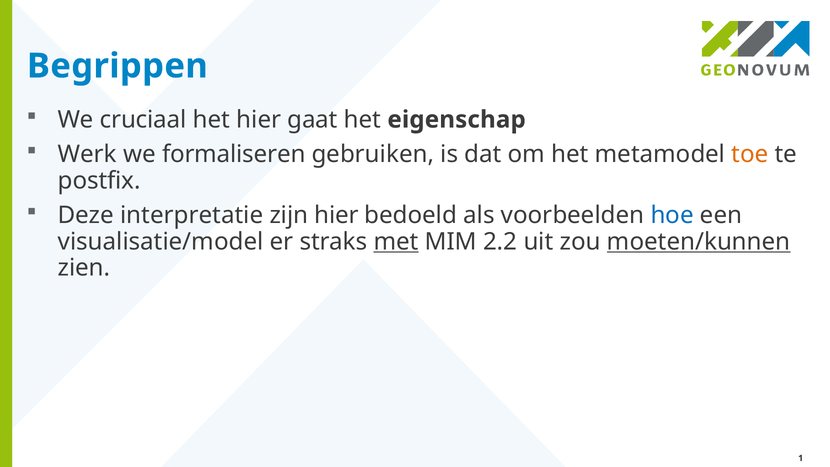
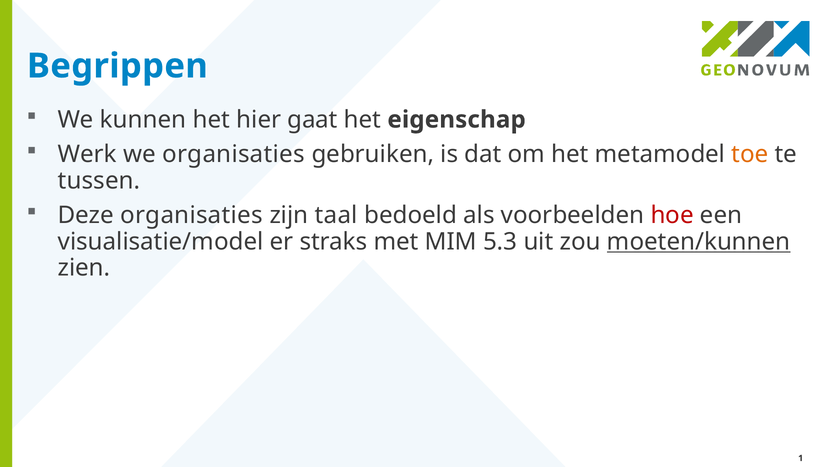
cruciaal: cruciaal -> kunnen (143, 120)
we formaliseren: formaliseren -> organisaties (234, 154)
postfix: postfix -> tussen (99, 181)
Deze interpretatie: interpretatie -> organisaties (192, 215)
zijn hier: hier -> taal (336, 215)
hoe colour: blue -> red (672, 215)
met underline: present -> none (396, 241)
2.2: 2.2 -> 5.3 (500, 241)
